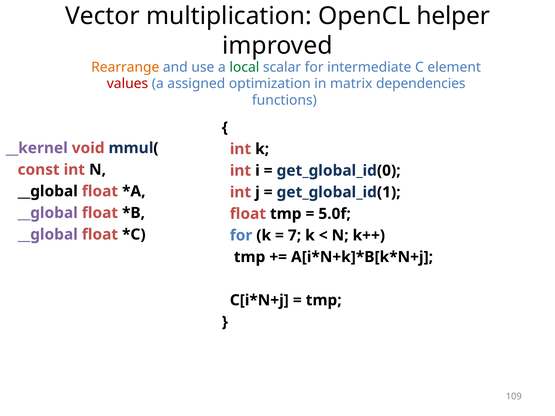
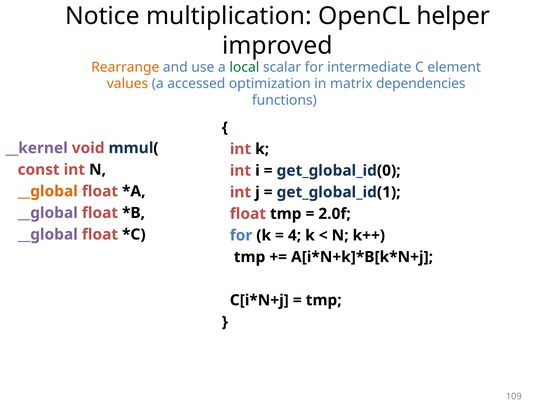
Vector: Vector -> Notice (102, 16)
values colour: red -> orange (127, 84)
assigned: assigned -> accessed (196, 84)
__global colour: black -> orange (48, 191)
5.0f: 5.0f -> 2.0f (335, 214)
7: 7 -> 4 (295, 236)
